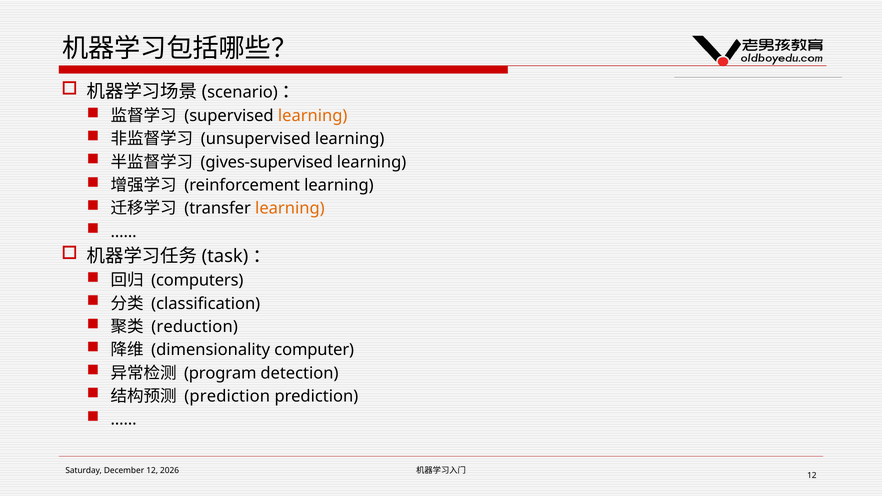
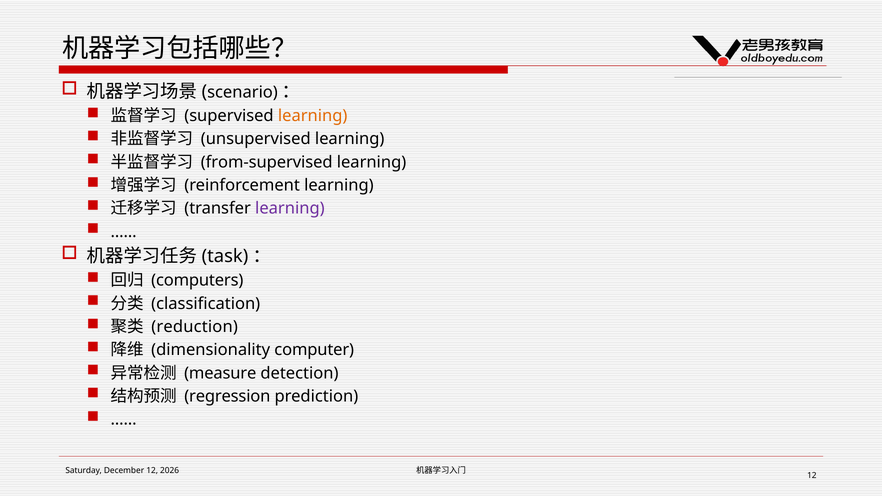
gives-supervised: gives-supervised -> from-supervised (267, 162)
learning colour: orange -> purple (290, 209)
program: program -> measure (220, 373)
prediction: prediction -> regression (227, 396)
